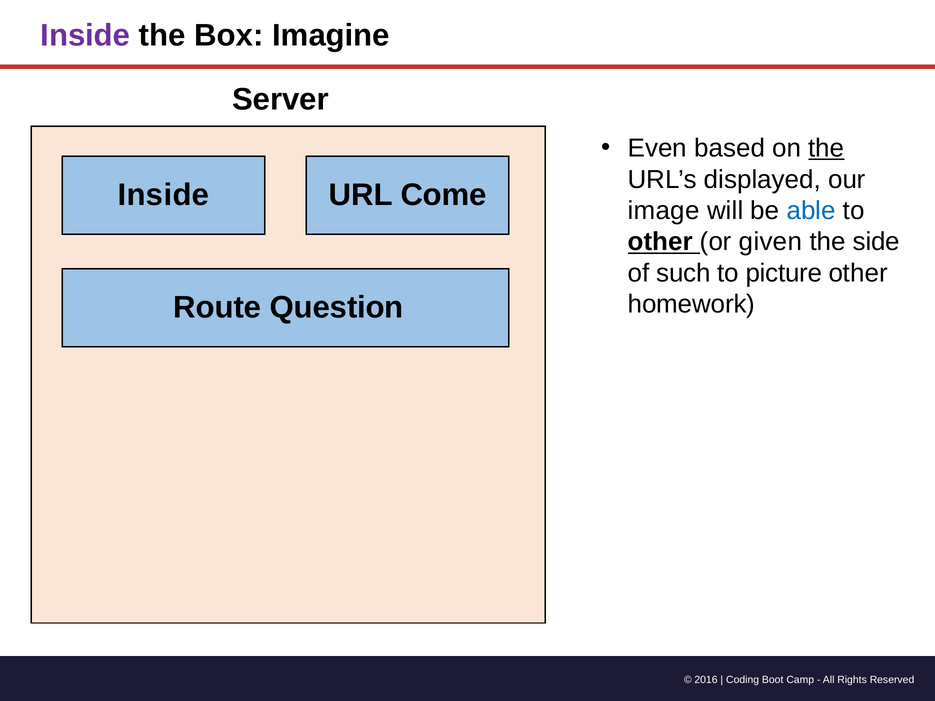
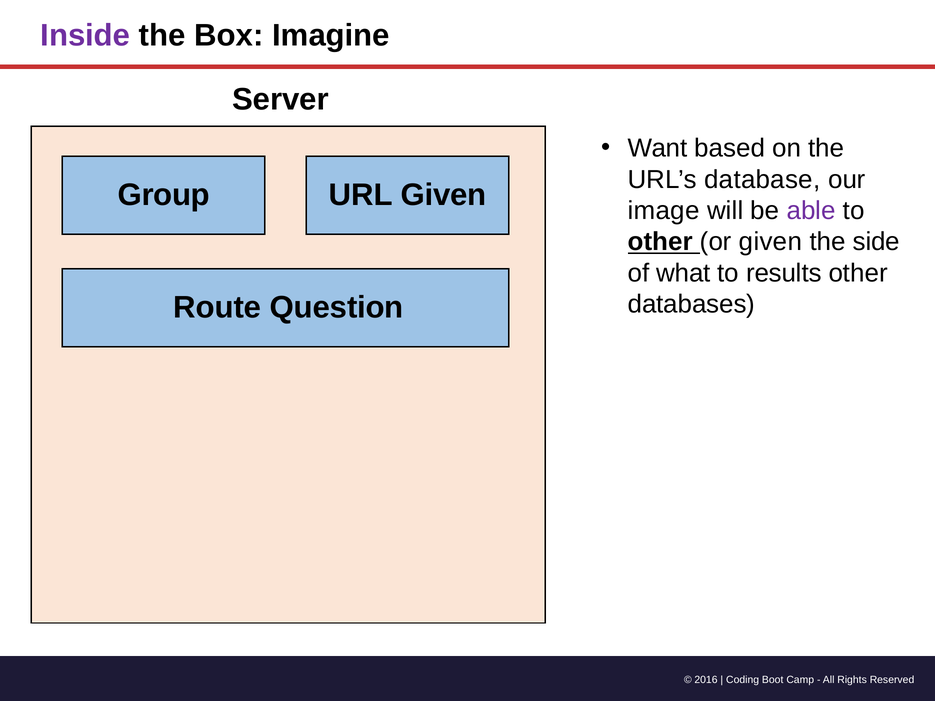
Even: Even -> Want (657, 148)
the underline: present -> none (826, 148)
displayed: displayed -> database (762, 179)
Inside: Inside -> Group (164, 195)
URL Come: Come -> Given (444, 195)
able colour: blue -> purple (811, 211)
such: such -> what (683, 273)
picture: picture -> results (784, 273)
homework: homework -> databases (691, 304)
